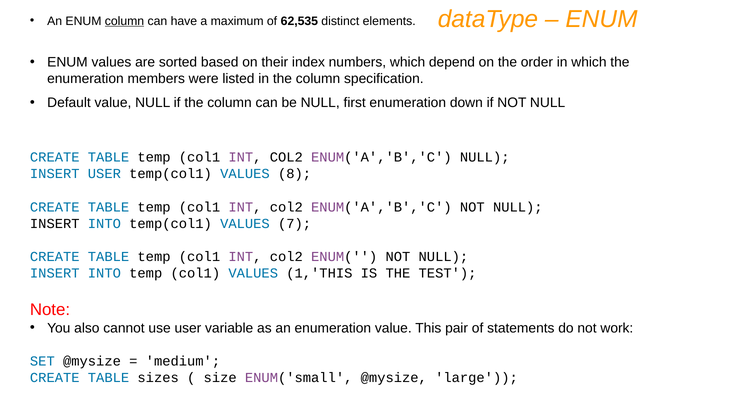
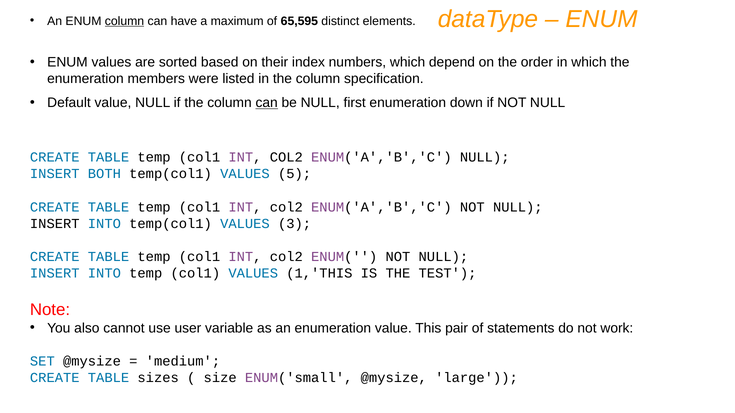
62,535: 62,535 -> 65,595 (299, 21)
can underline: none -> present (267, 103)
INSERT USER: USER -> BOTH (104, 174)
8: 8 -> 5 (295, 174)
7: 7 -> 3 (295, 224)
